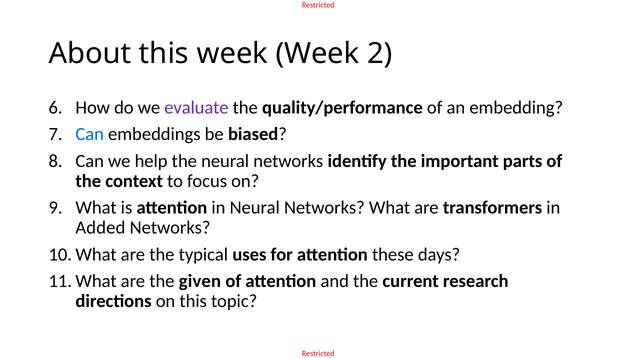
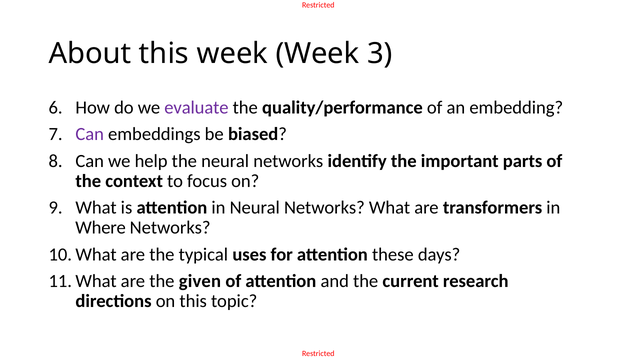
2: 2 -> 3 (380, 54)
Can colour: blue -> purple (90, 134)
Added: Added -> Where (101, 228)
